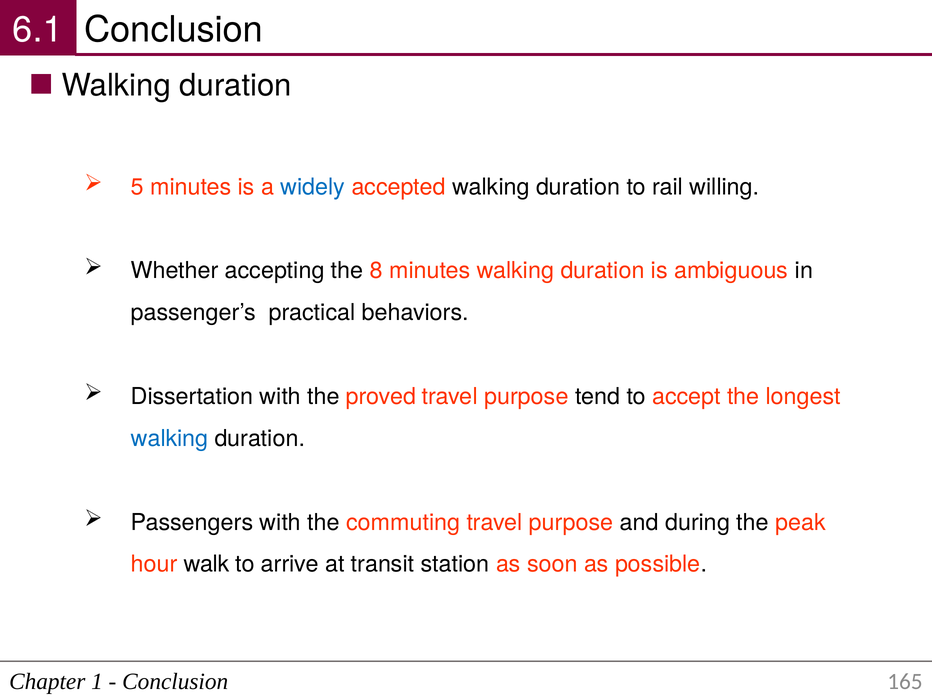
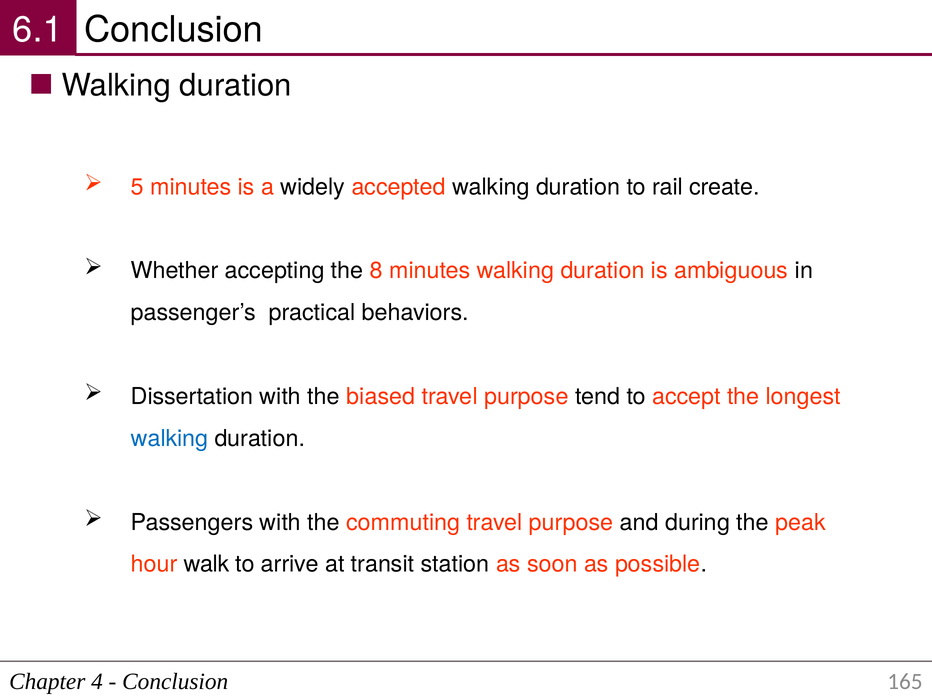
widely colour: blue -> black (313, 187)
willing: willing -> create (724, 187)
proved: proved -> biased (381, 397)
1: 1 -> 4 (97, 682)
